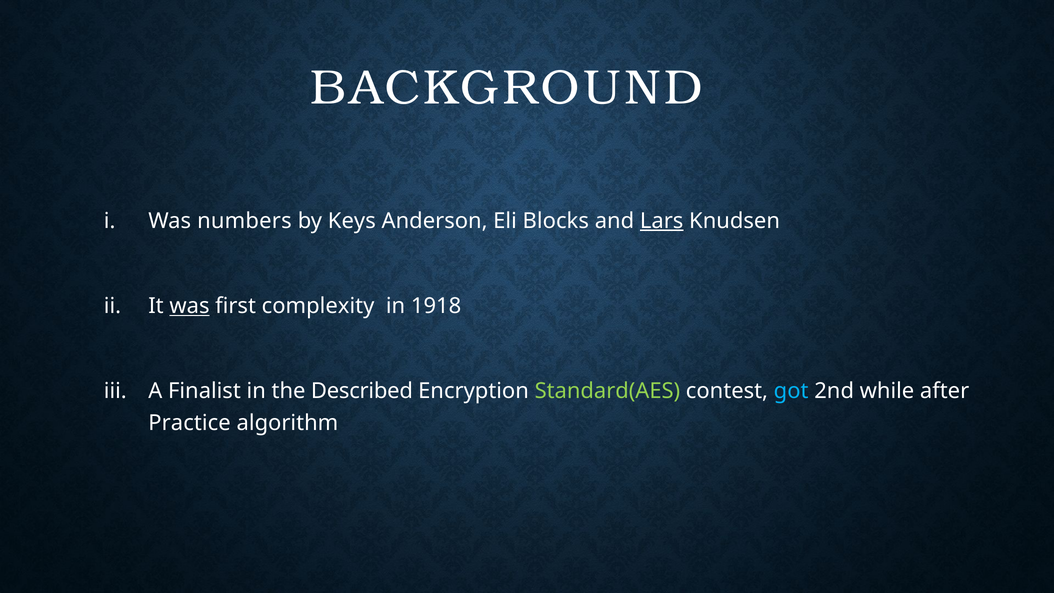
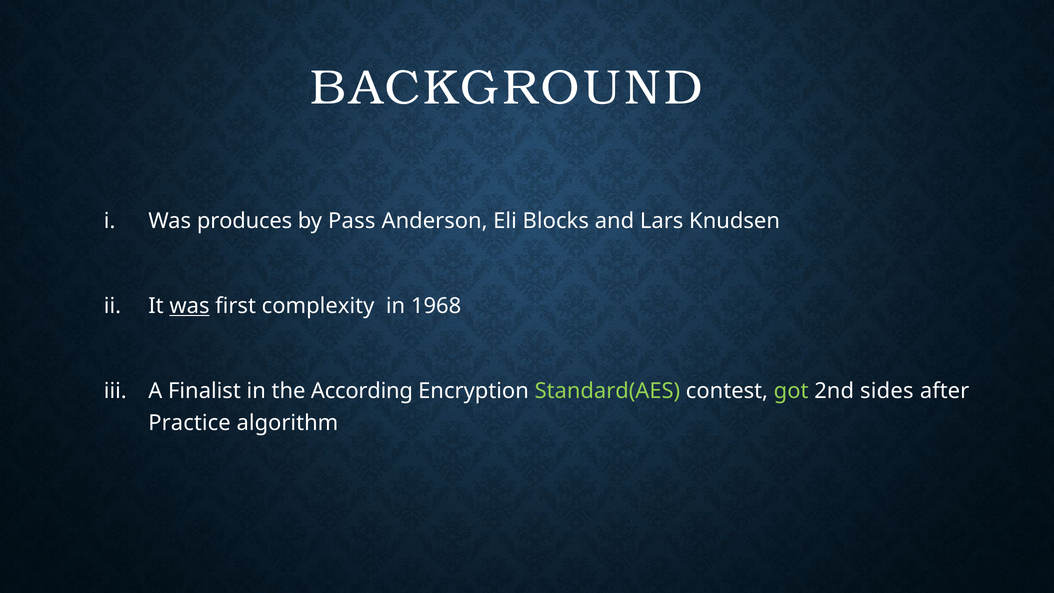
numbers: numbers -> produces (245, 221)
Keys: Keys -> Pass (352, 221)
Lars underline: present -> none (662, 221)
1918: 1918 -> 1968 (436, 306)
Described: Described -> According (362, 391)
got colour: light blue -> light green (791, 391)
while: while -> sides (887, 391)
